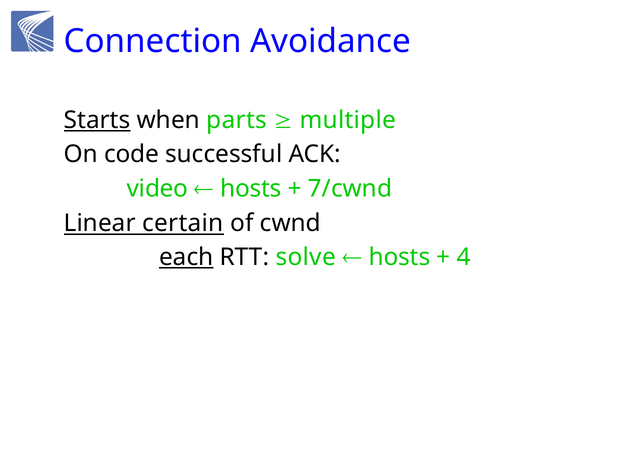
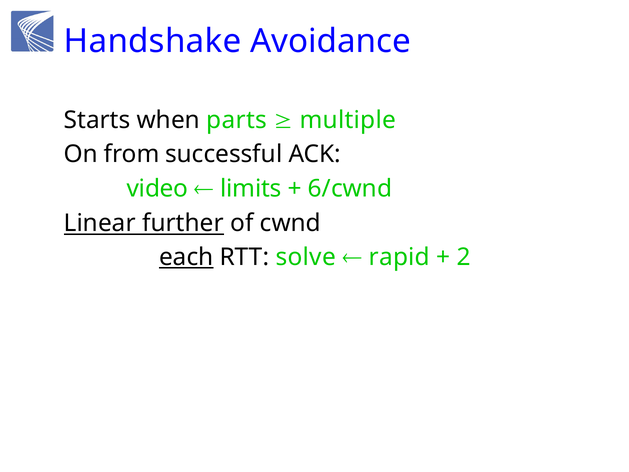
Connection: Connection -> Handshake (153, 41)
Starts underline: present -> none (97, 120)
code: code -> from (132, 154)
hosts: hosts -> limits (251, 189)
7/cwnd: 7/cwnd -> 6/cwnd (350, 189)
certain: certain -> further (183, 223)
hosts: hosts -> rapid (399, 257)
4: 4 -> 2 (464, 257)
